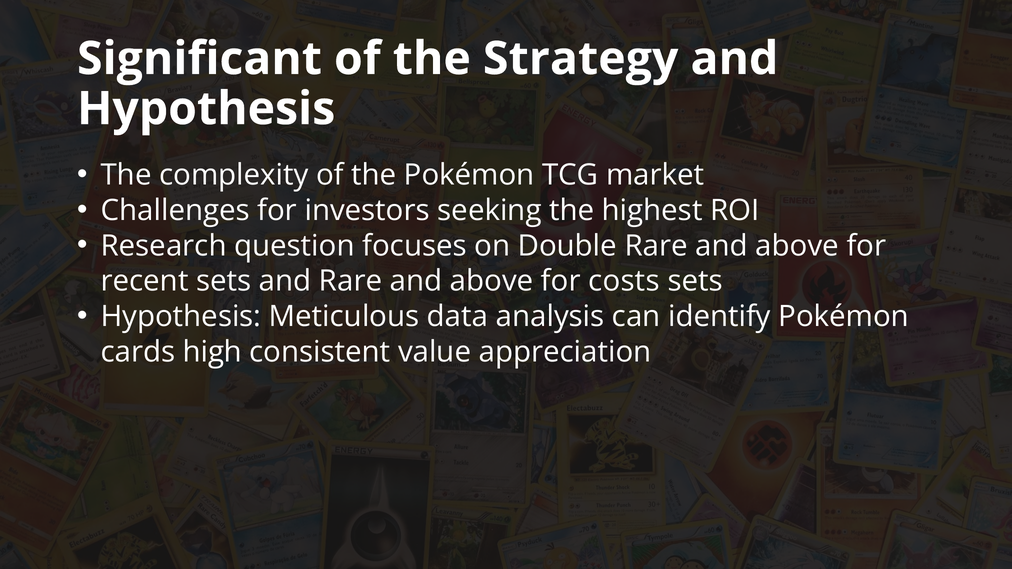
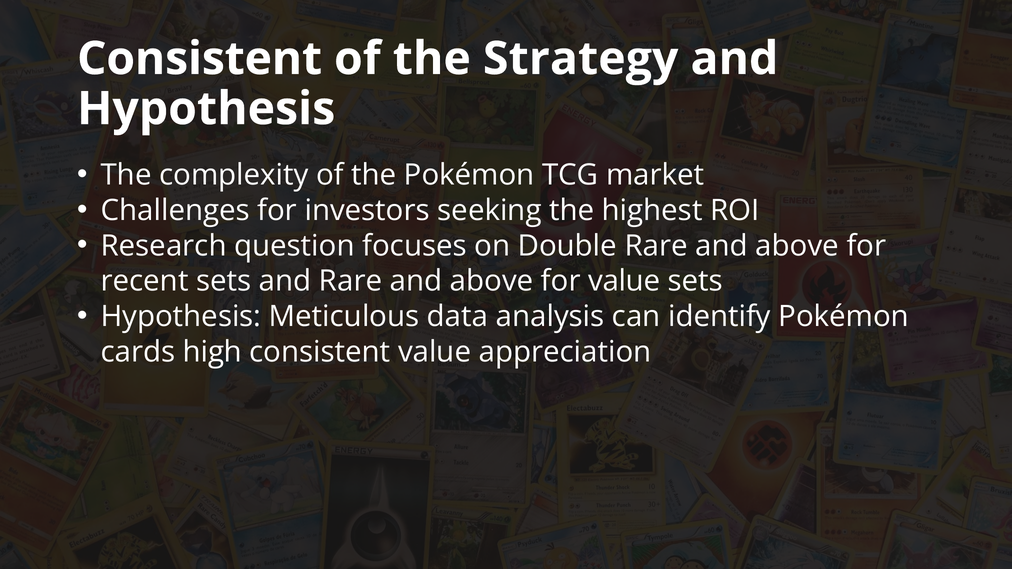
Significant: Significant -> Consistent (200, 59)
for costs: costs -> value (624, 281)
